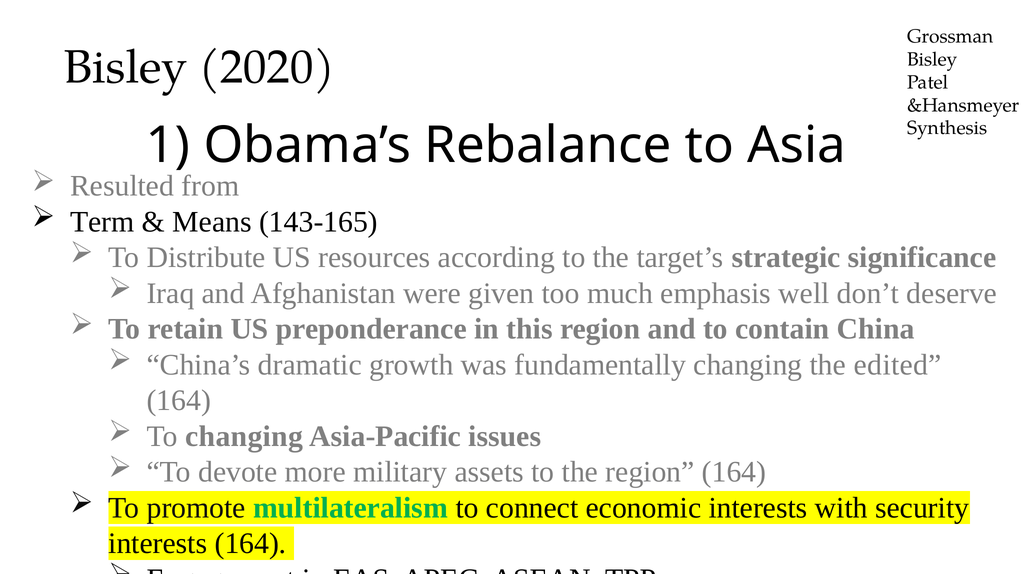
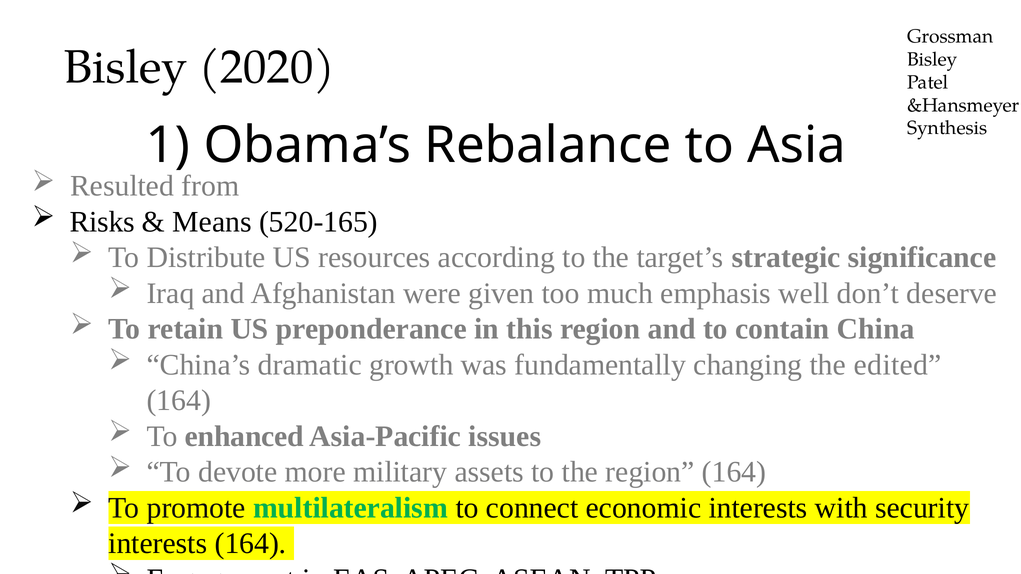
Term: Term -> Risks (102, 222)
143-165: 143-165 -> 520-165 (318, 222)
To changing: changing -> enhanced (244, 437)
